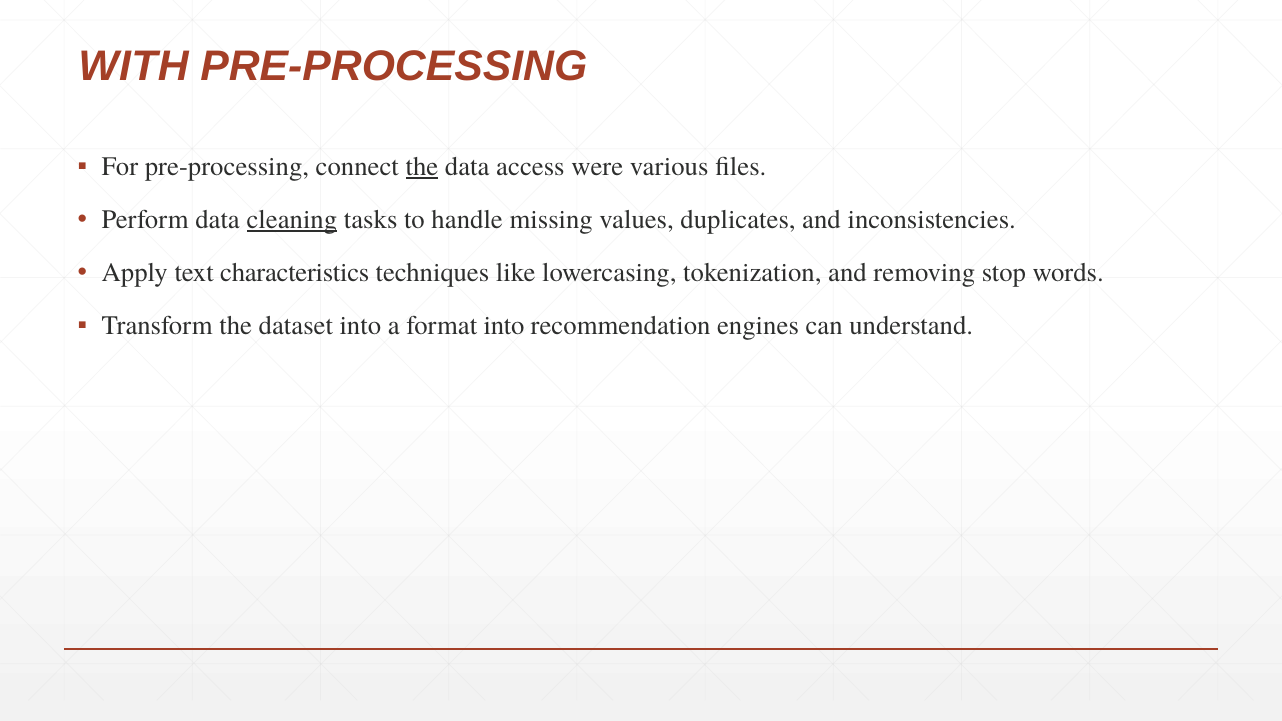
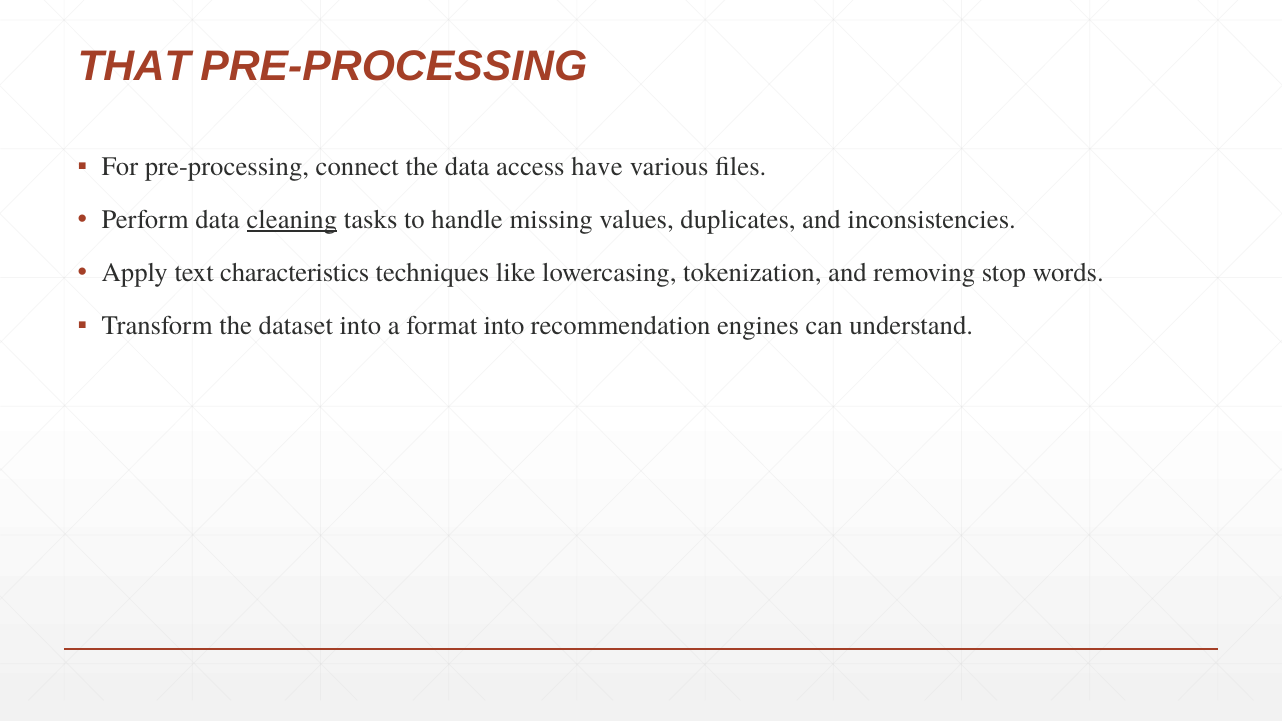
WITH: WITH -> THAT (134, 67)
the underline: present -> none (422, 167)
were: were -> have (597, 167)
